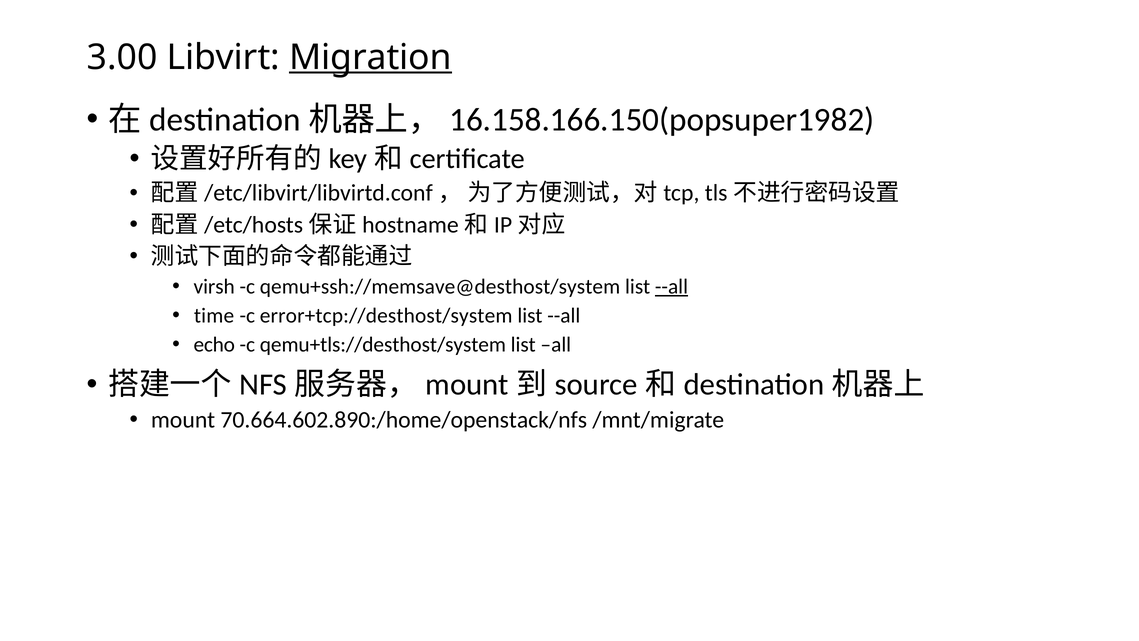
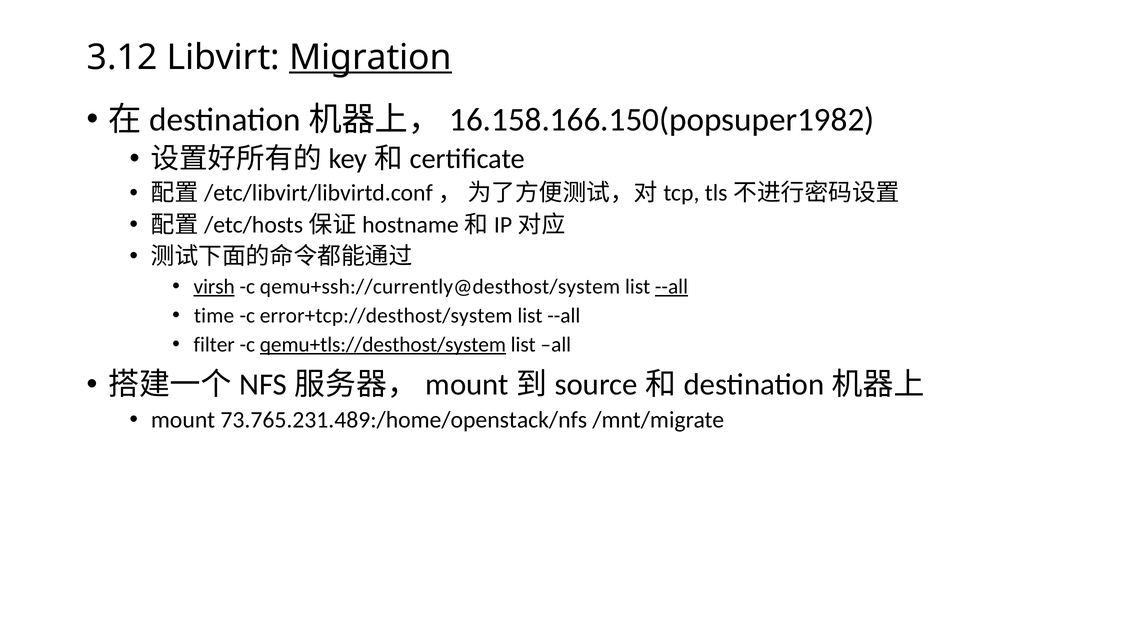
3.00: 3.00 -> 3.12 (122, 57)
virsh underline: none -> present (214, 286)
qemu+ssh://memsave@desthost/system: qemu+ssh://memsave@desthost/system -> qemu+ssh://currently@desthost/system (440, 286)
echo: echo -> filter (214, 344)
qemu+tls://desthost/system underline: none -> present (383, 344)
70.664.602.890:/home/openstack/nfs: 70.664.602.890:/home/openstack/nfs -> 73.765.231.489:/home/openstack/nfs (404, 420)
